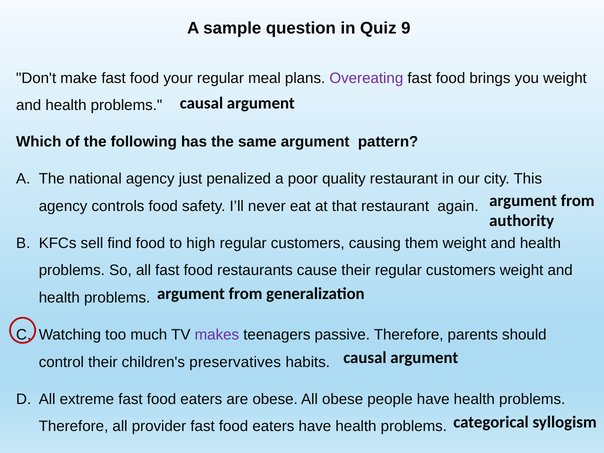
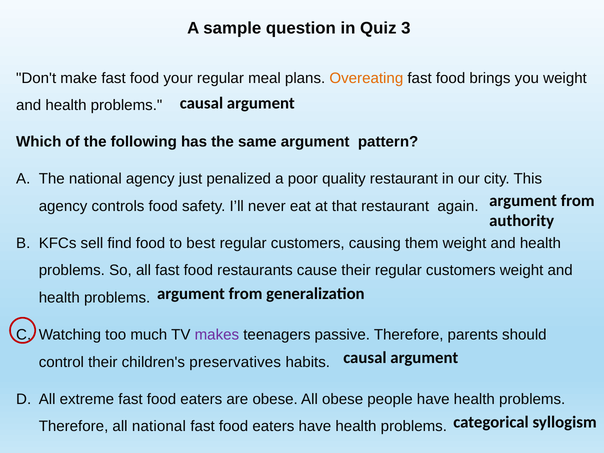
9: 9 -> 3 (406, 28)
Overeating colour: purple -> orange (366, 78)
high: high -> best (201, 243)
all provider: provider -> national (159, 426)
